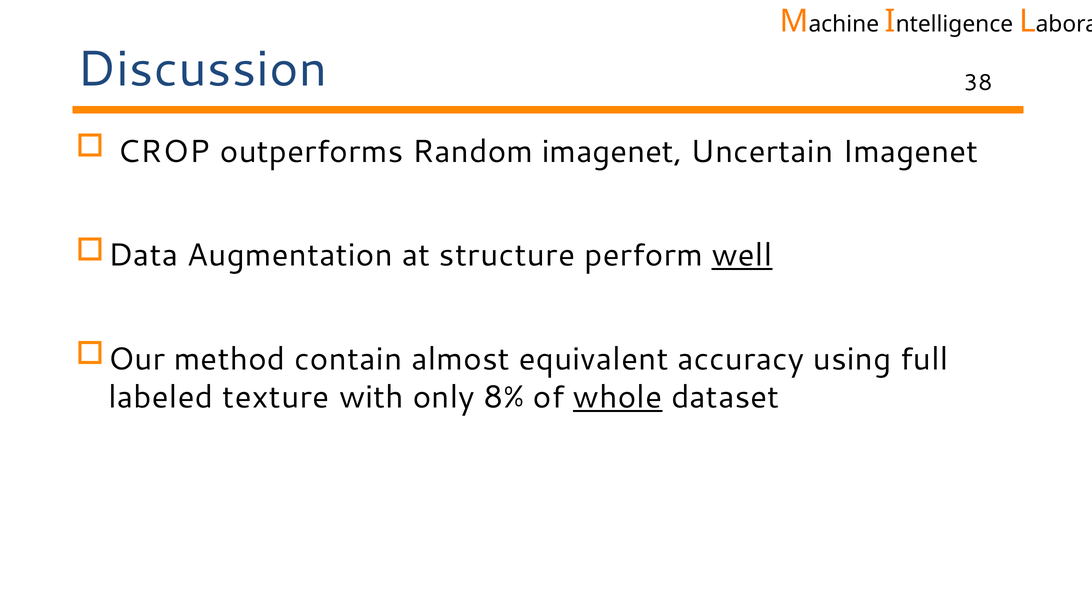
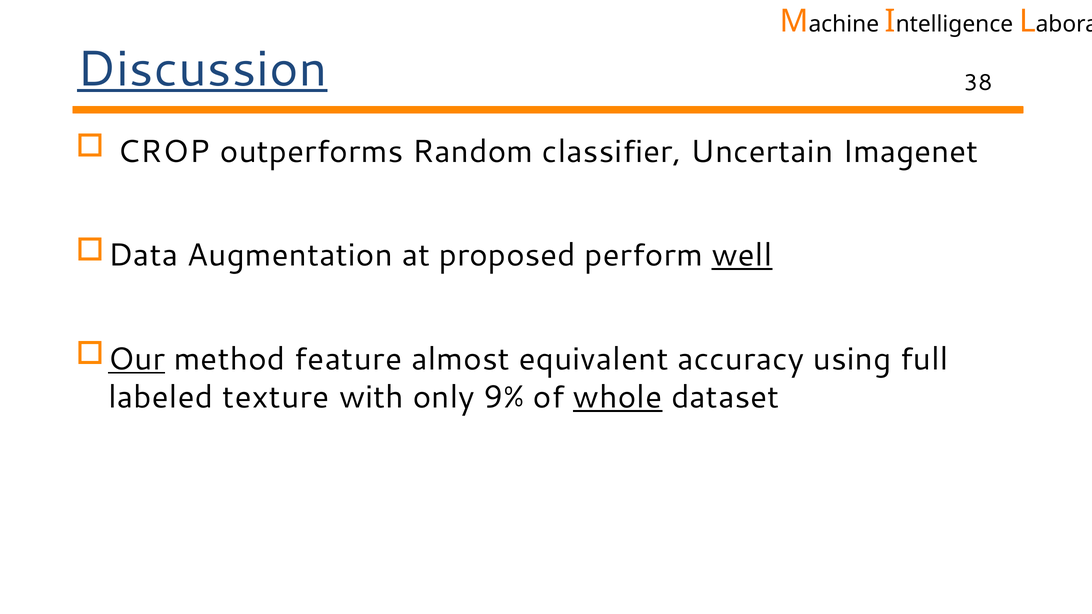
Discussion underline: none -> present (202, 69)
Random imagenet: imagenet -> classifier (612, 152)
structure: structure -> proposed (507, 255)
Our underline: none -> present (137, 359)
contain: contain -> feature (348, 359)
8%: 8% -> 9% (504, 397)
